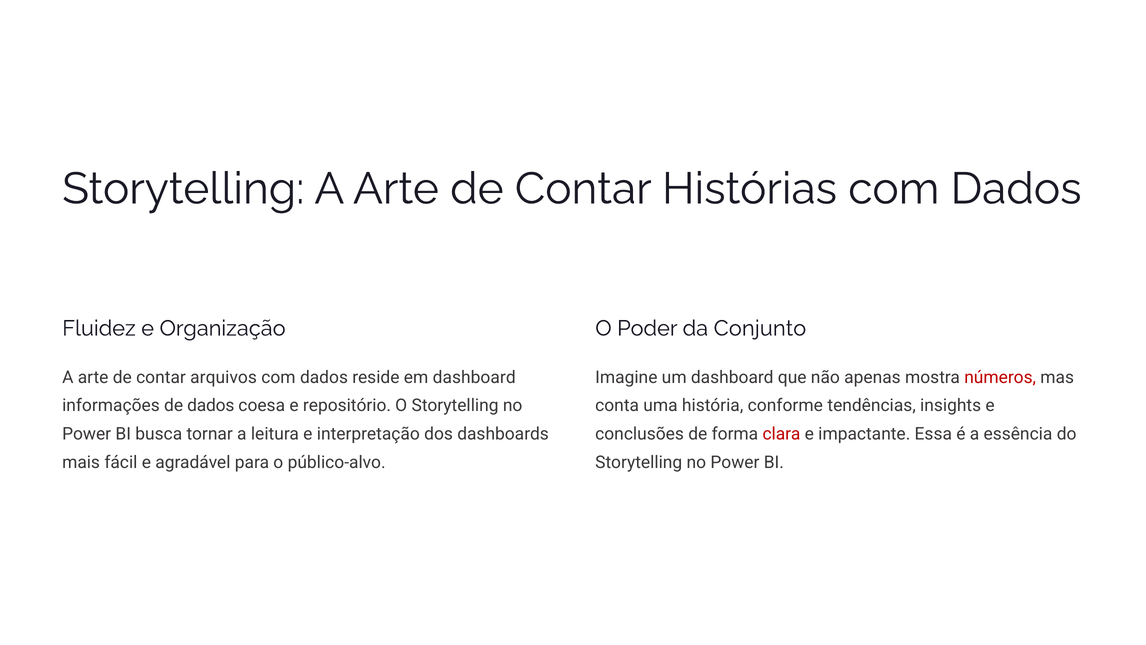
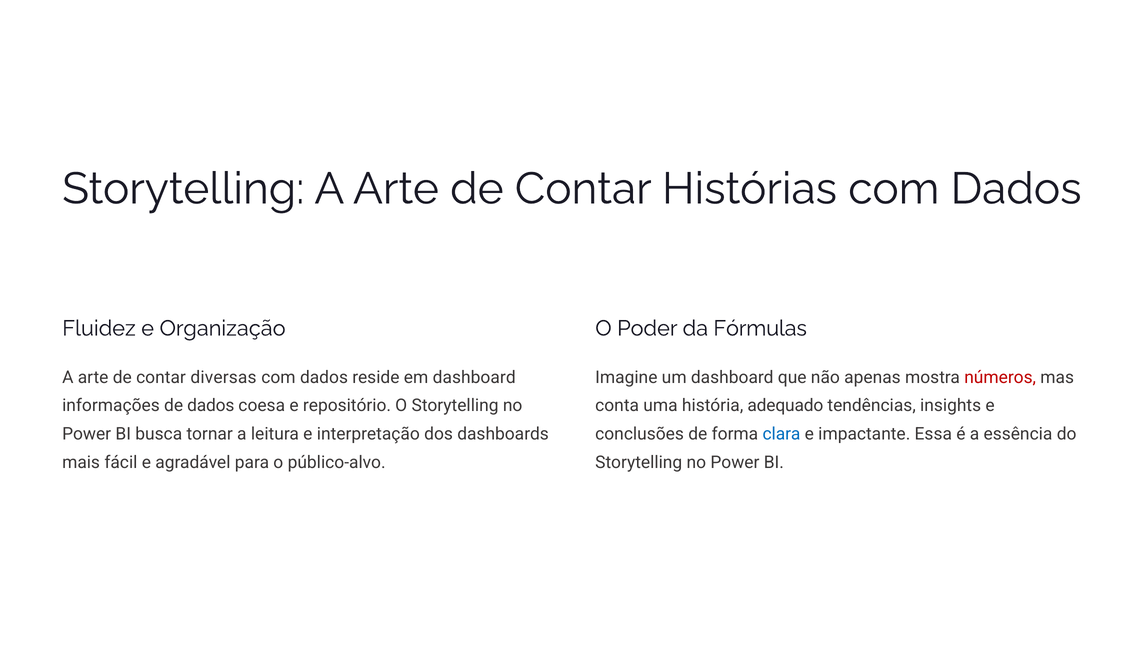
Conjunto: Conjunto -> Fórmulas (760, 328)
arquivos: arquivos -> diversas (224, 377)
conforme: conforme -> adequado (785, 405)
clara colour: red -> blue (781, 434)
